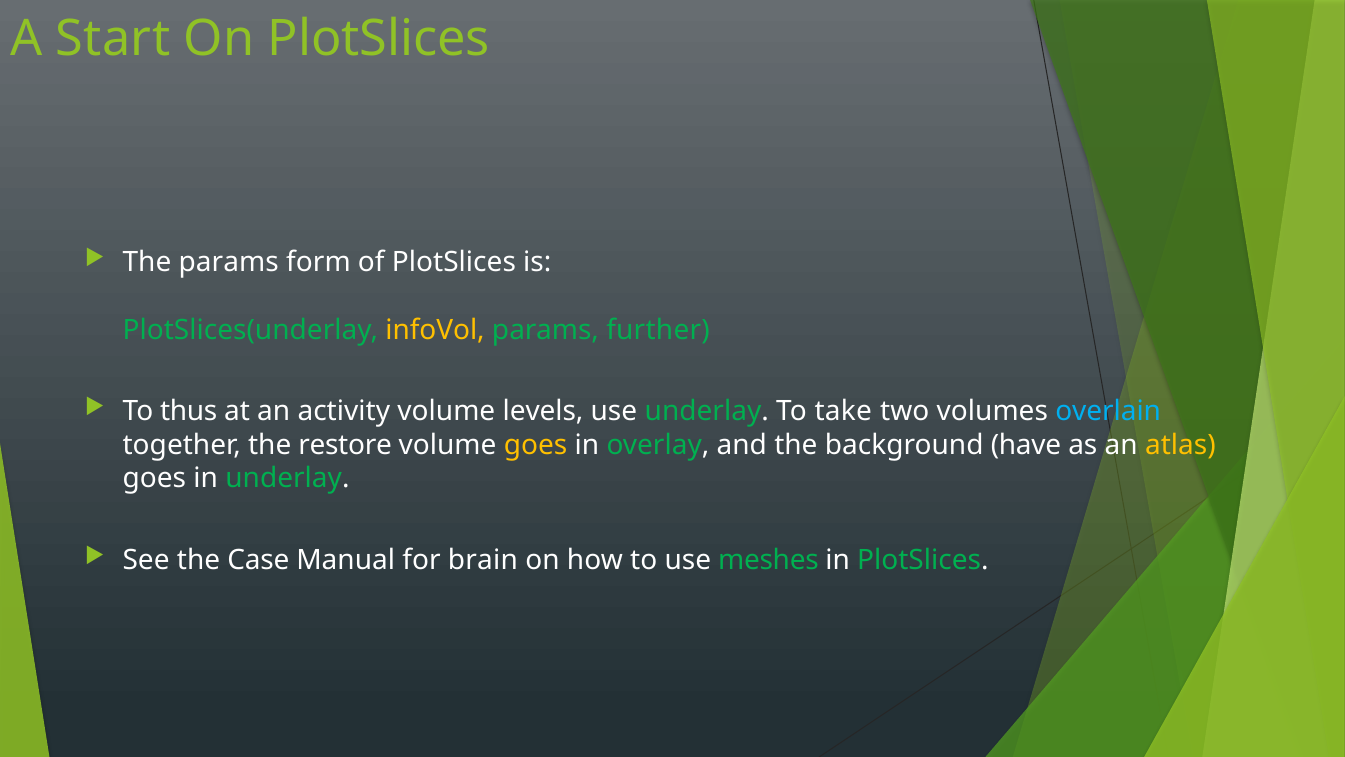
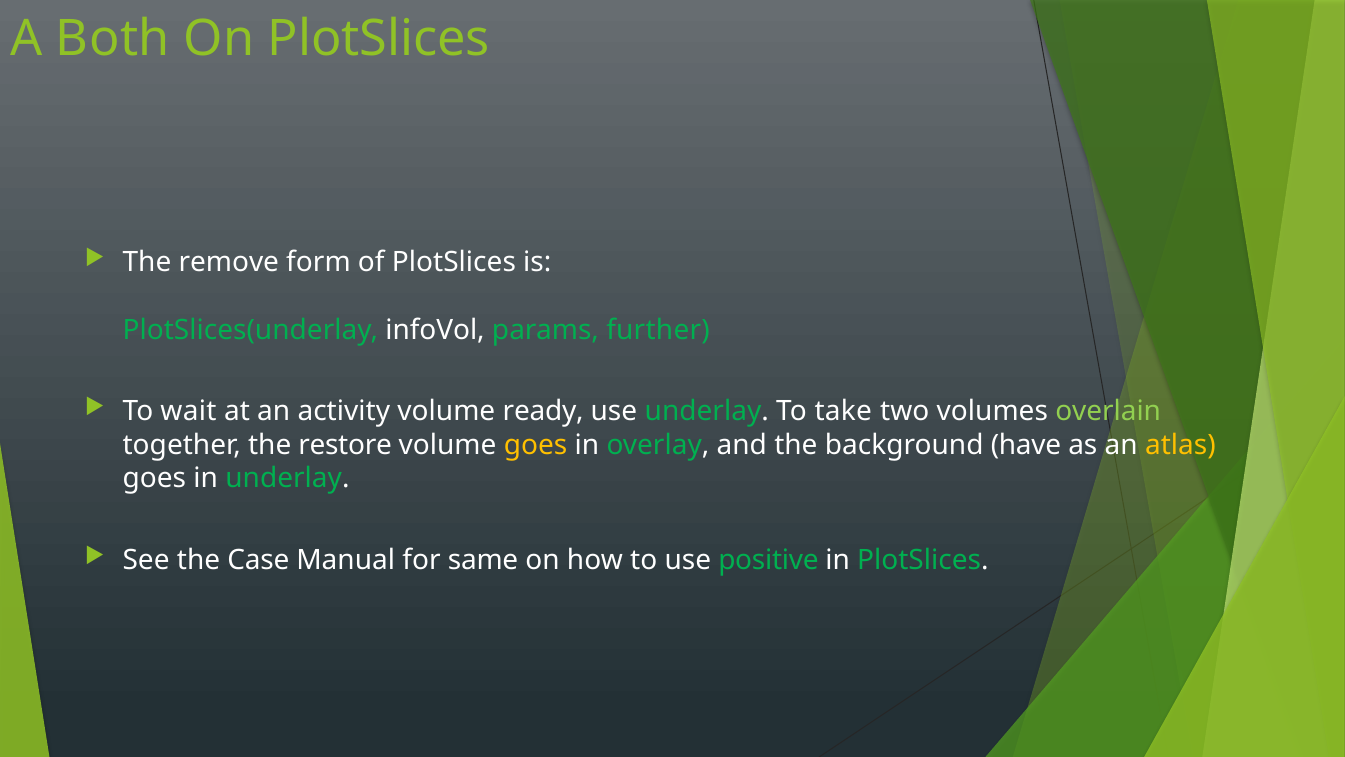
Start: Start -> Both (113, 39)
The params: params -> remove (229, 262)
infoVol colour: yellow -> white (435, 330)
thus: thus -> wait (188, 411)
levels: levels -> ready (543, 411)
overlain colour: light blue -> light green (1108, 411)
brain: brain -> same (483, 560)
meshes: meshes -> positive (768, 560)
